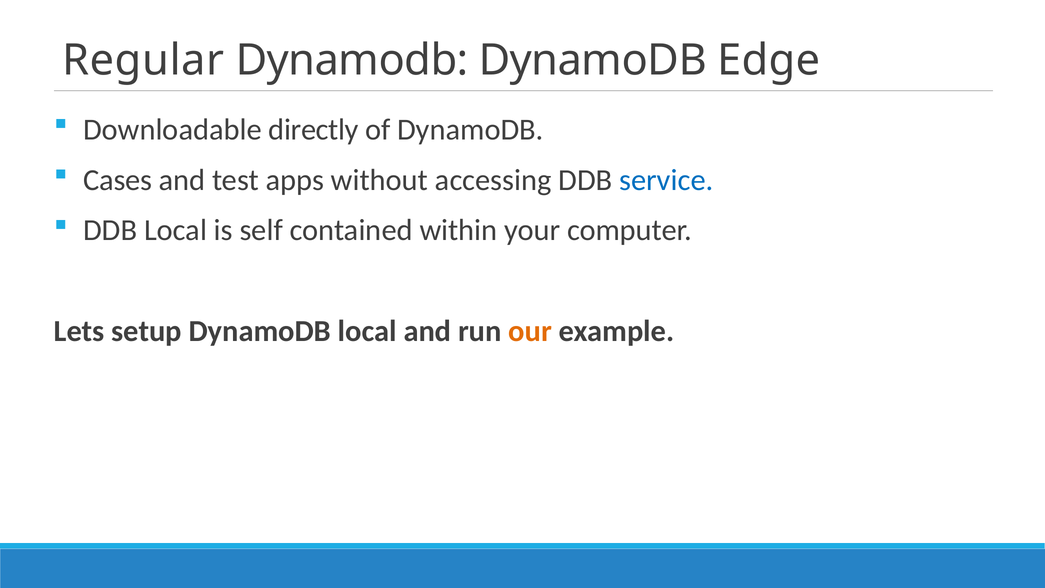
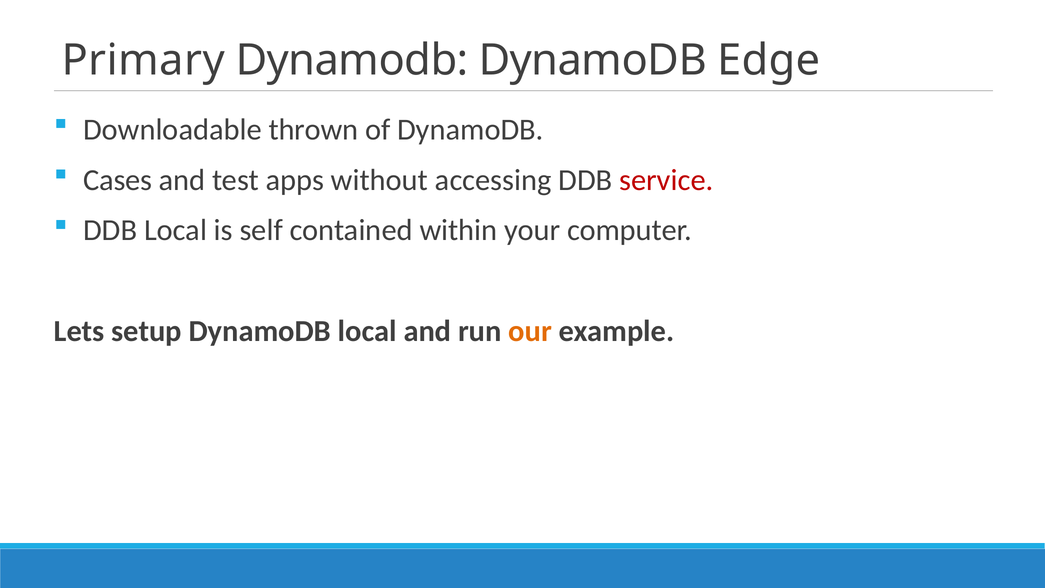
Regular: Regular -> Primary (143, 60)
directly: directly -> thrown (313, 130)
service colour: blue -> red (666, 180)
